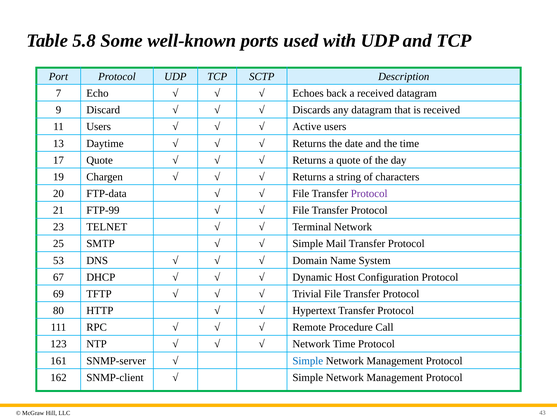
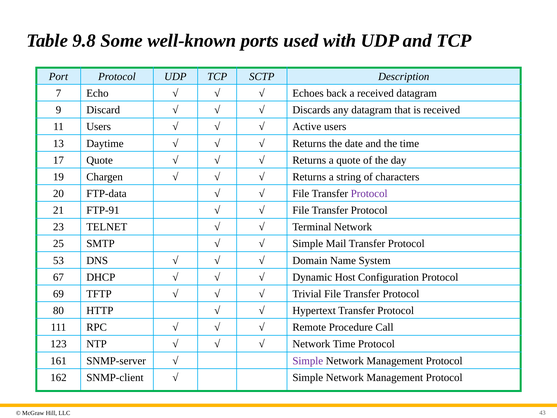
5.8: 5.8 -> 9.8 (84, 41)
FTP-99: FTP-99 -> FTP-91 (103, 210)
Simple colour: blue -> purple (308, 361)
